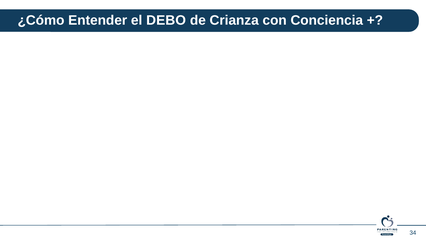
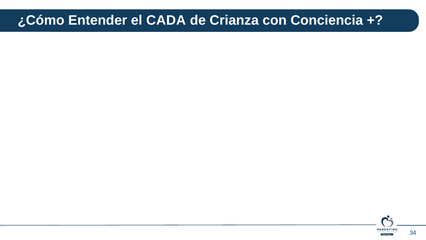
DEBO: DEBO -> CADA (166, 20)
